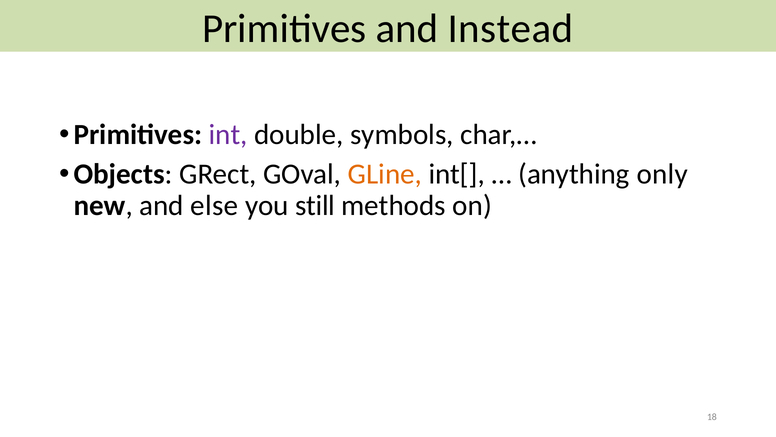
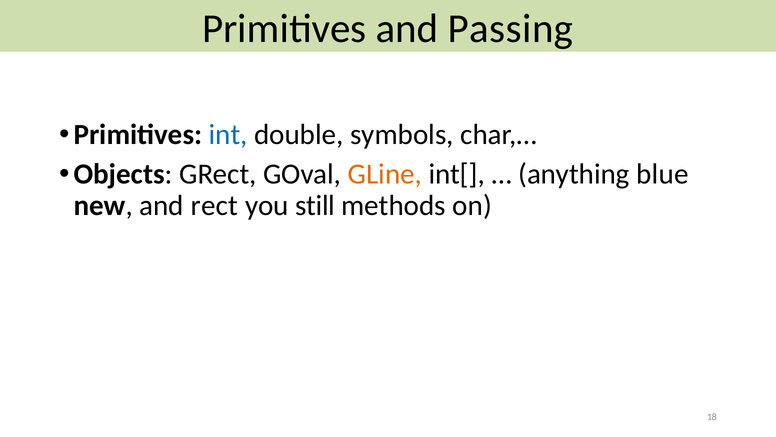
Instead: Instead -> Passing (510, 29)
int colour: purple -> blue (228, 135)
only: only -> blue (662, 174)
else: else -> rect (214, 206)
